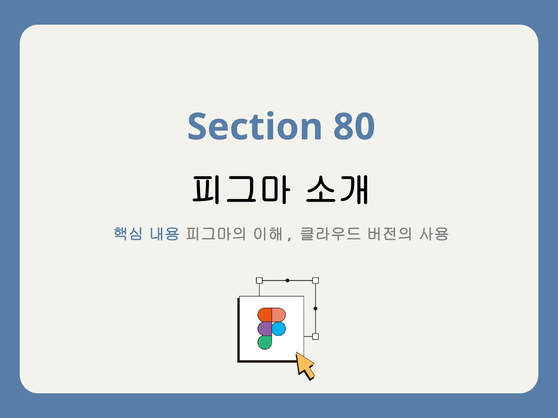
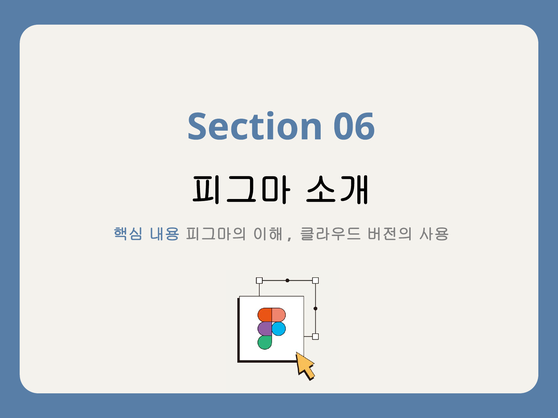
80: 80 -> 06 (354, 127)
